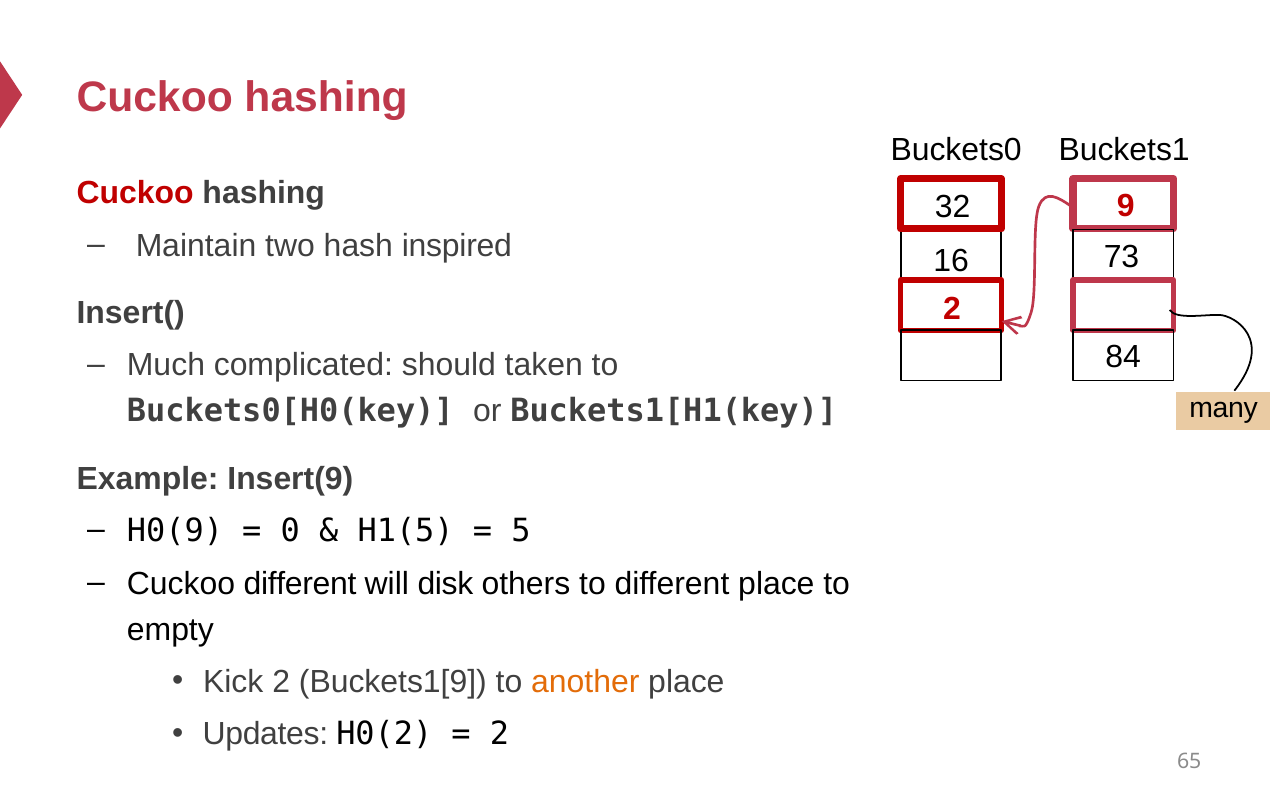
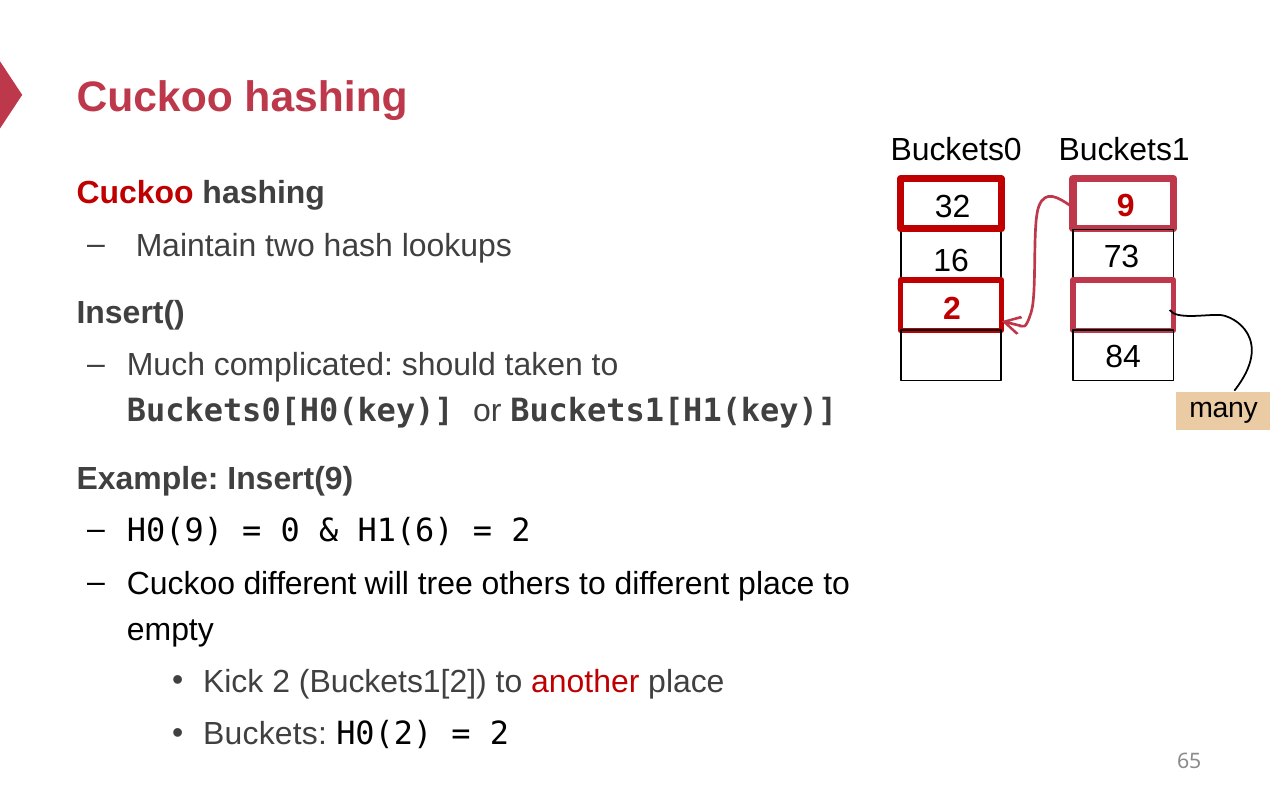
inspired: inspired -> lookups (457, 246)
H1(5: H1(5 -> H1(6 (406, 531)
5: 5 -> 2 (521, 531)
disk: disk -> tree (445, 583)
Buckets1[9: Buckets1[9 -> Buckets1[2 (393, 682)
another colour: orange -> red (585, 682)
Updates: Updates -> Buckets (265, 734)
